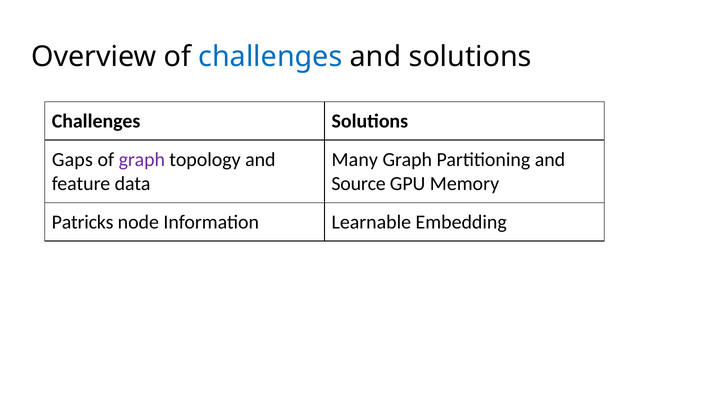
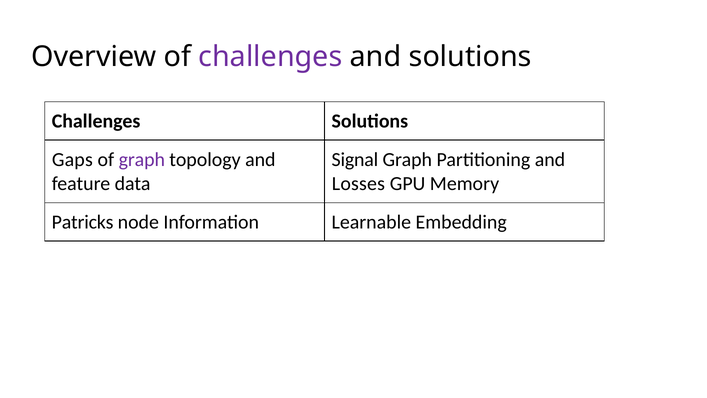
challenges colour: blue -> purple (270, 57)
Many: Many -> Signal (355, 159)
Source: Source -> Losses (358, 184)
